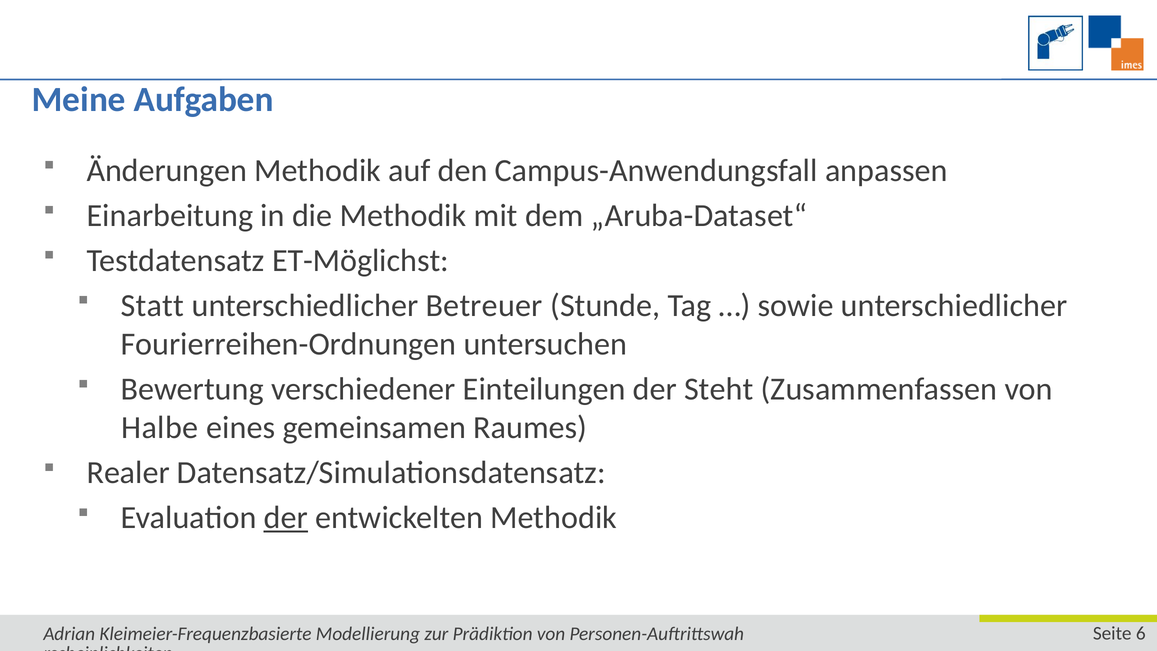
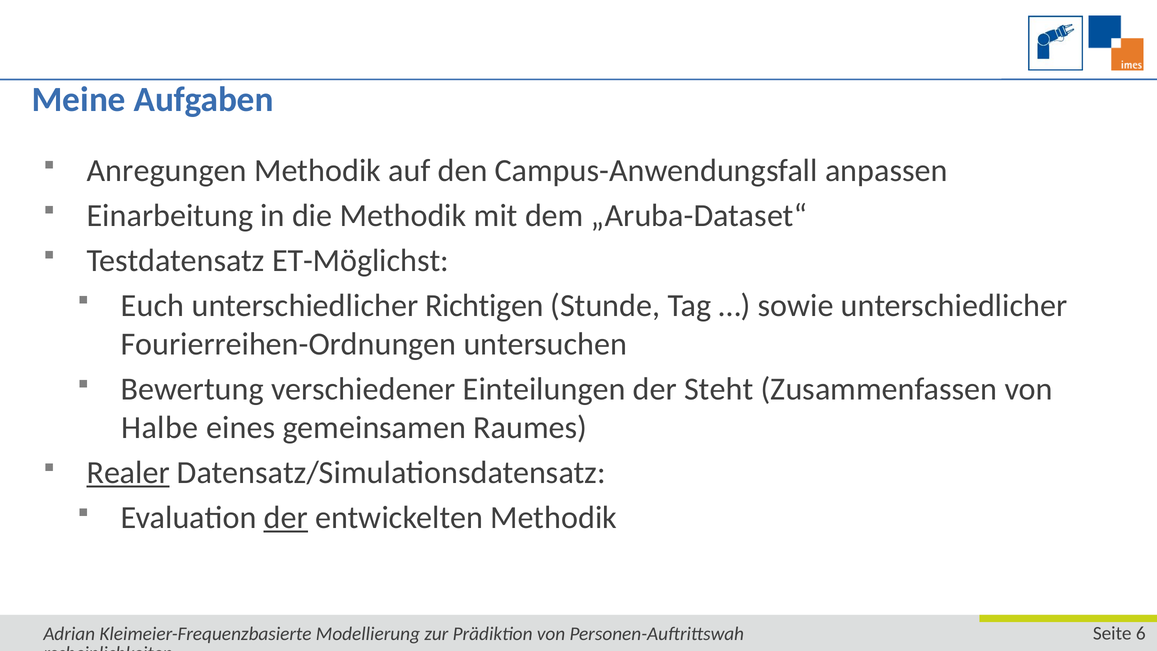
Änderungen: Änderungen -> Anregungen (167, 171)
Statt: Statt -> Euch (153, 306)
Betreuer: Betreuer -> Richtigen (484, 306)
Realer underline: none -> present (128, 473)
